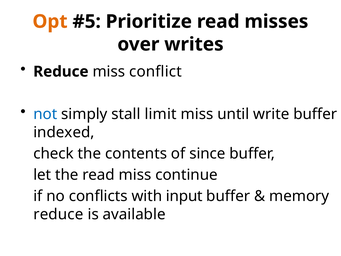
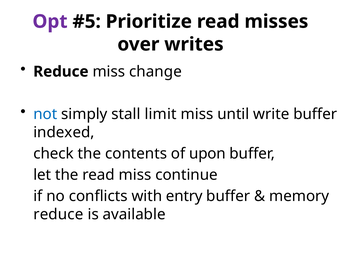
Opt colour: orange -> purple (50, 22)
conflict: conflict -> change (155, 72)
since: since -> upon (207, 153)
input: input -> entry (184, 196)
